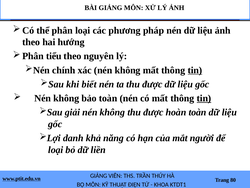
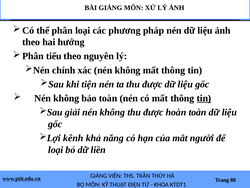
tin underline: present -> none (195, 70)
biết: biết -> tiện (89, 84)
danh: danh -> kênh (73, 138)
